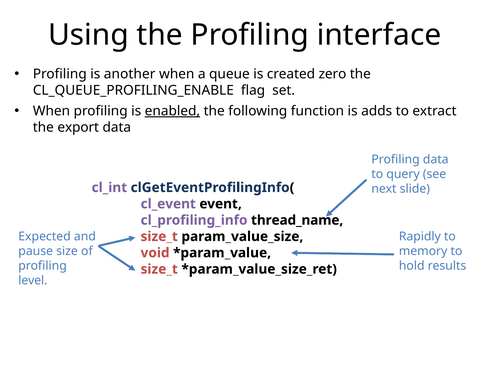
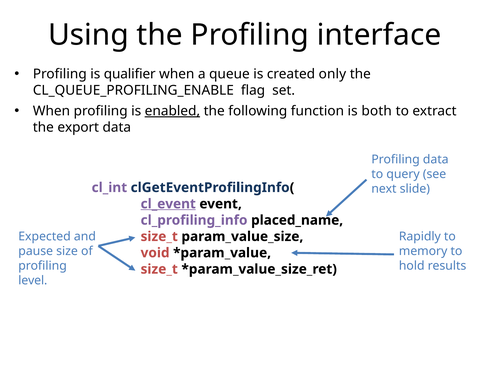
another: another -> qualifier (130, 74)
zero: zero -> only (332, 74)
adds: adds -> both (377, 111)
cl_event underline: none -> present (168, 204)
thread_name: thread_name -> placed_name (297, 221)
